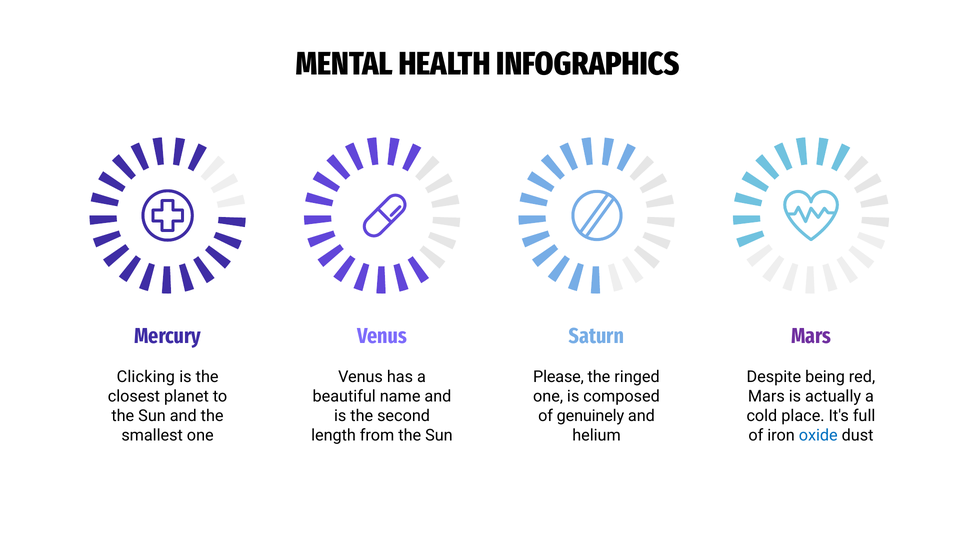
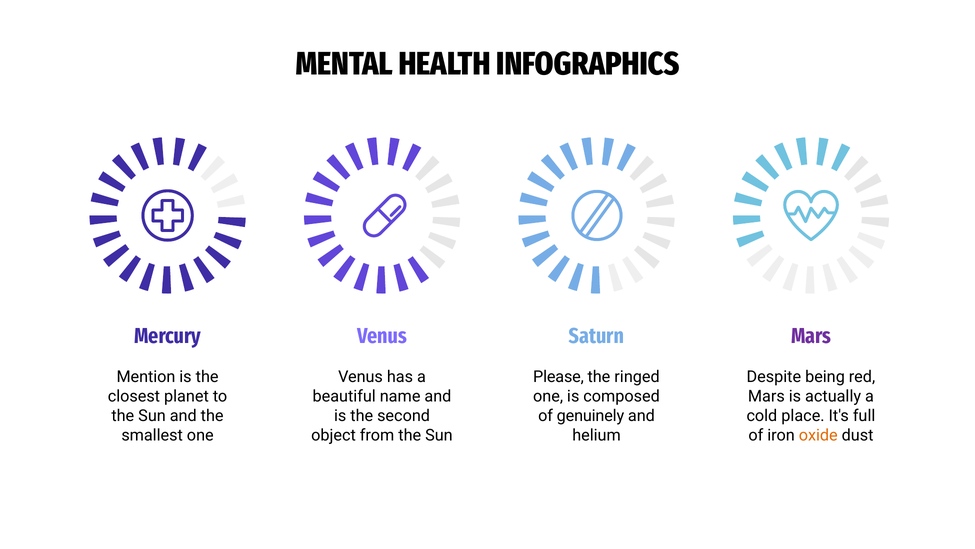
Clicking: Clicking -> Mention (146, 377)
length: length -> object (334, 435)
oxide colour: blue -> orange (818, 435)
